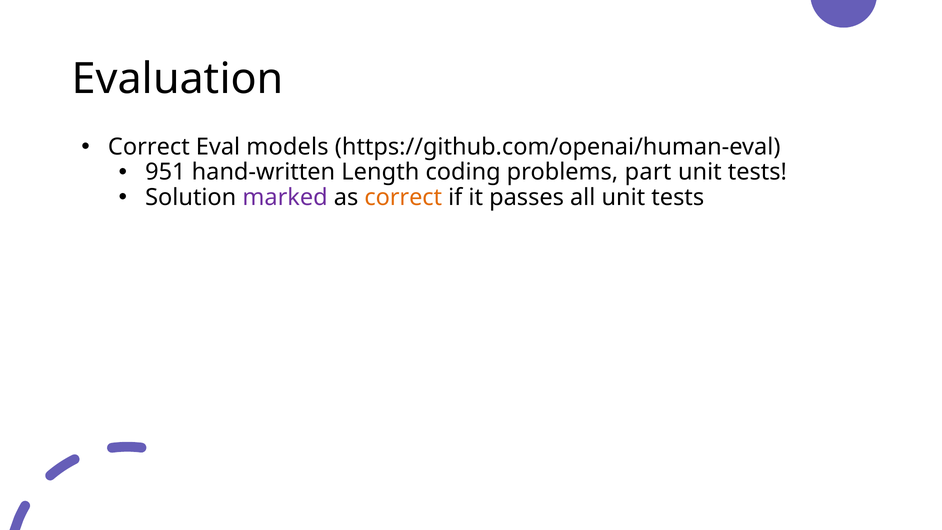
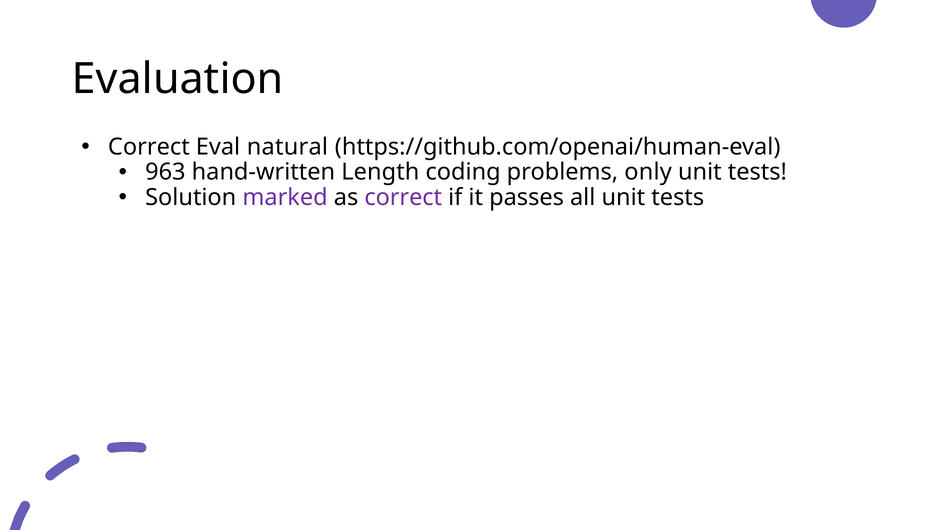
models: models -> natural (287, 147)
951: 951 -> 963 (165, 172)
part: part -> only (648, 172)
correct colour: orange -> purple (403, 198)
